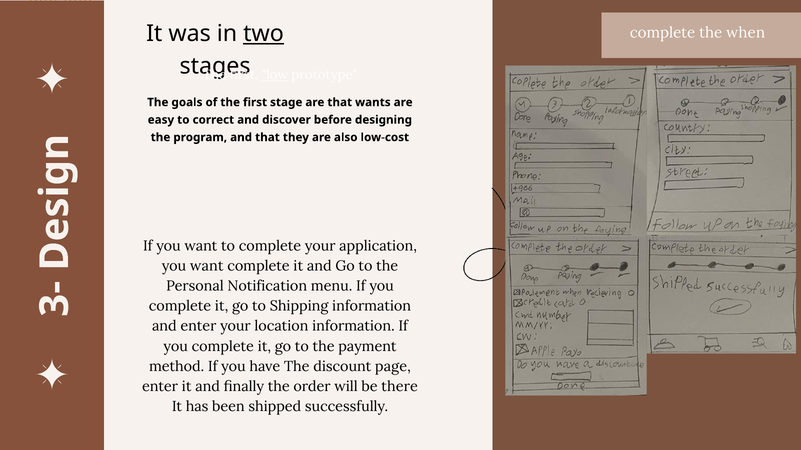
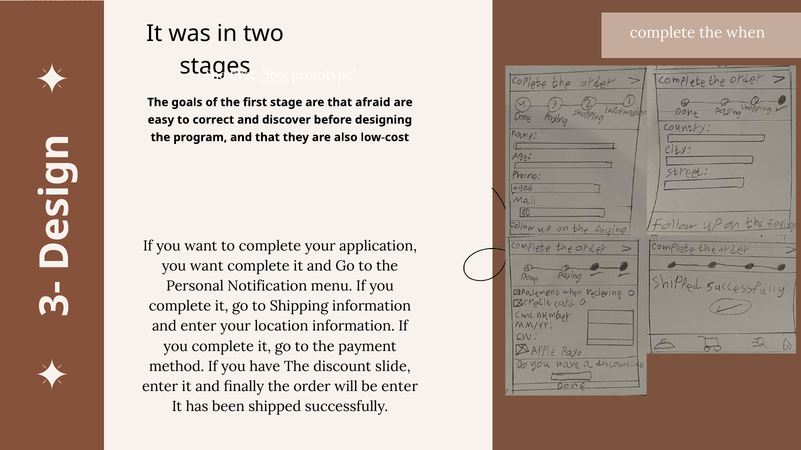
two underline: present -> none (264, 34)
wants: wants -> afraid (373, 102)
page: page -> slide (393, 367)
be there: there -> enter (400, 387)
